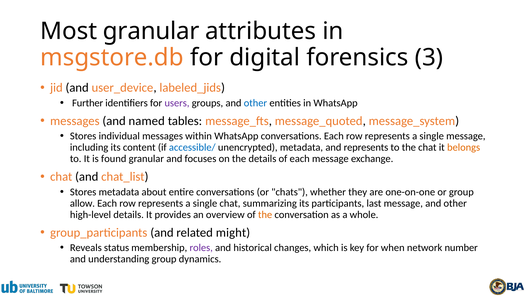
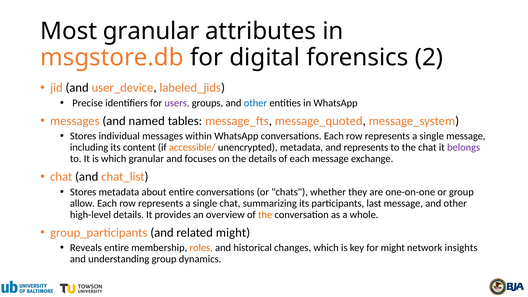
3: 3 -> 2 (429, 57)
Further: Further -> Precise (88, 103)
accessible/ colour: blue -> orange (192, 147)
belongs colour: orange -> purple (464, 147)
is found: found -> which (114, 159)
Reveals status: status -> entire (117, 248)
roles colour: purple -> orange (201, 248)
for when: when -> might (393, 248)
number: number -> insights (461, 248)
